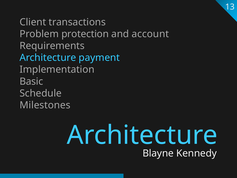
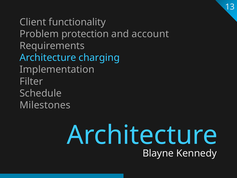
transactions: transactions -> functionality (77, 22)
payment: payment -> charging (99, 58)
Basic: Basic -> Filter (31, 81)
